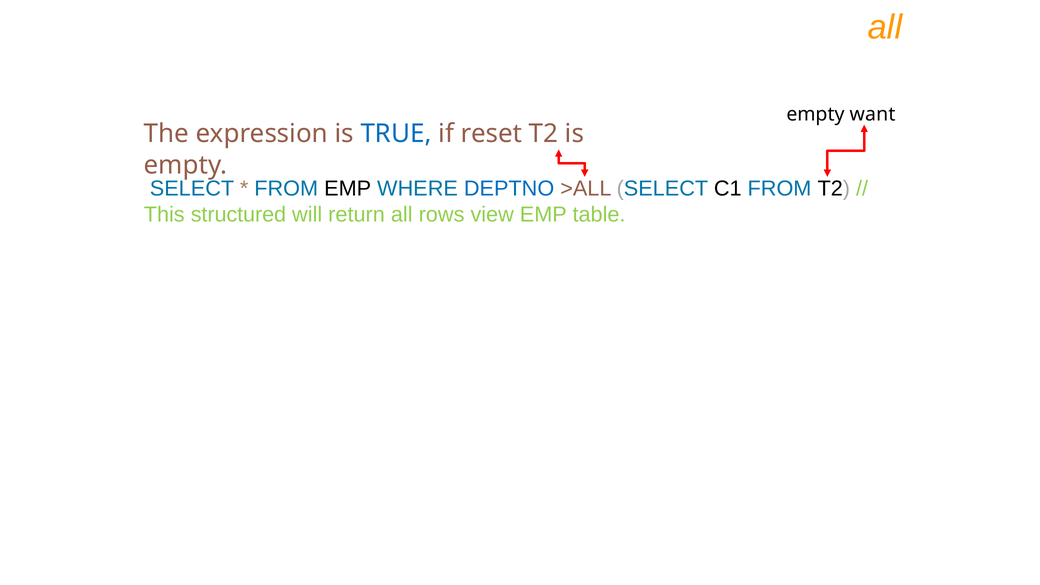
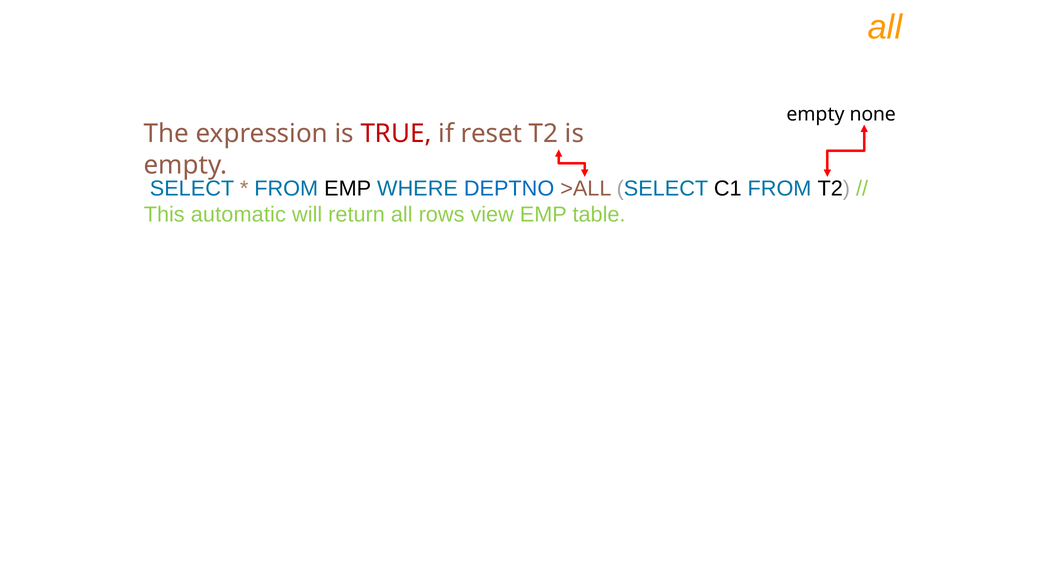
want: want -> none (873, 114)
TRUE colour: blue -> red (396, 134)
structured: structured -> automatic (238, 214)
